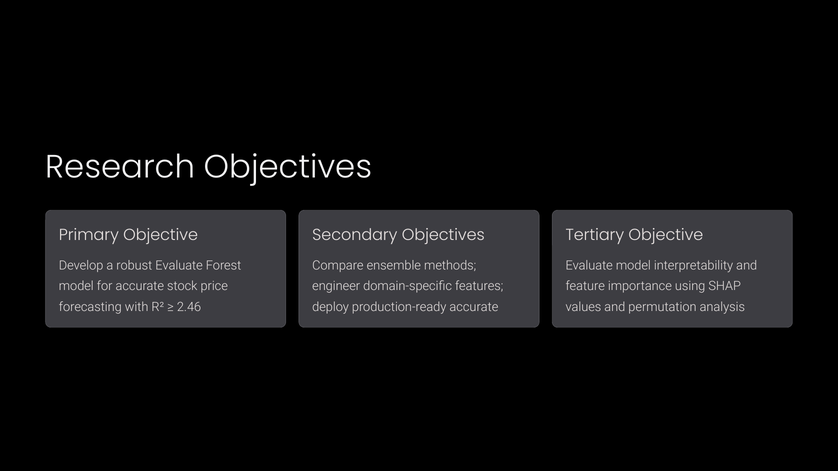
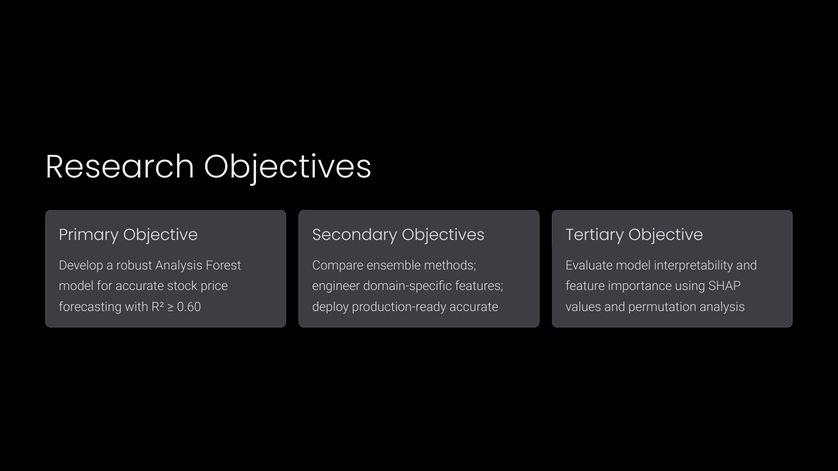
robust Evaluate: Evaluate -> Analysis (179, 266)
2.46: 2.46 -> 0.60 (189, 307)
